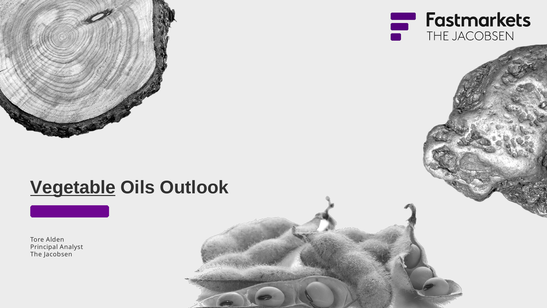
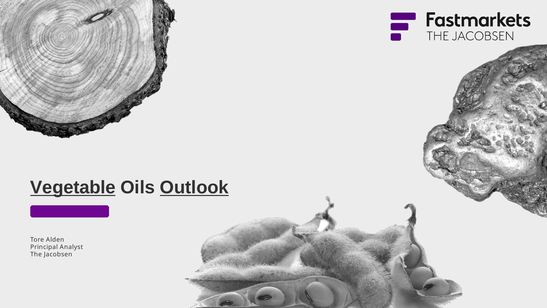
Outlook underline: none -> present (194, 187)
